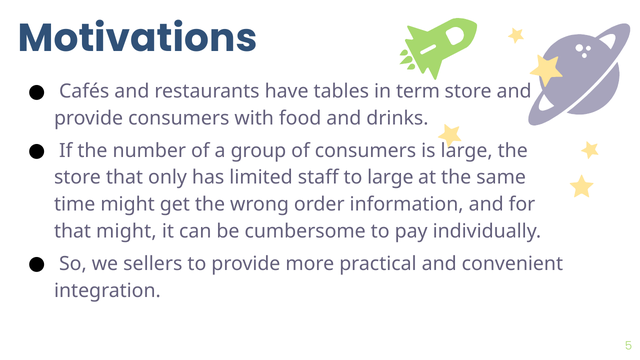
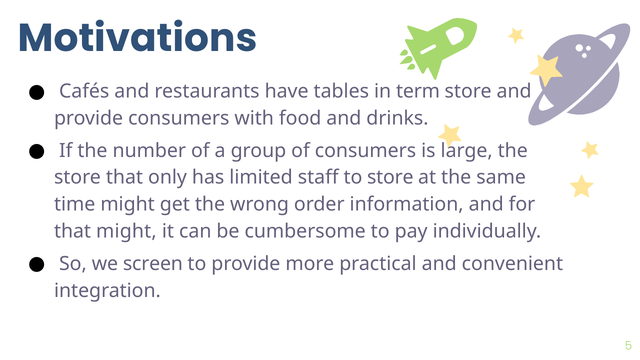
to large: large -> store (390, 178)
sellers: sellers -> screen (153, 264)
